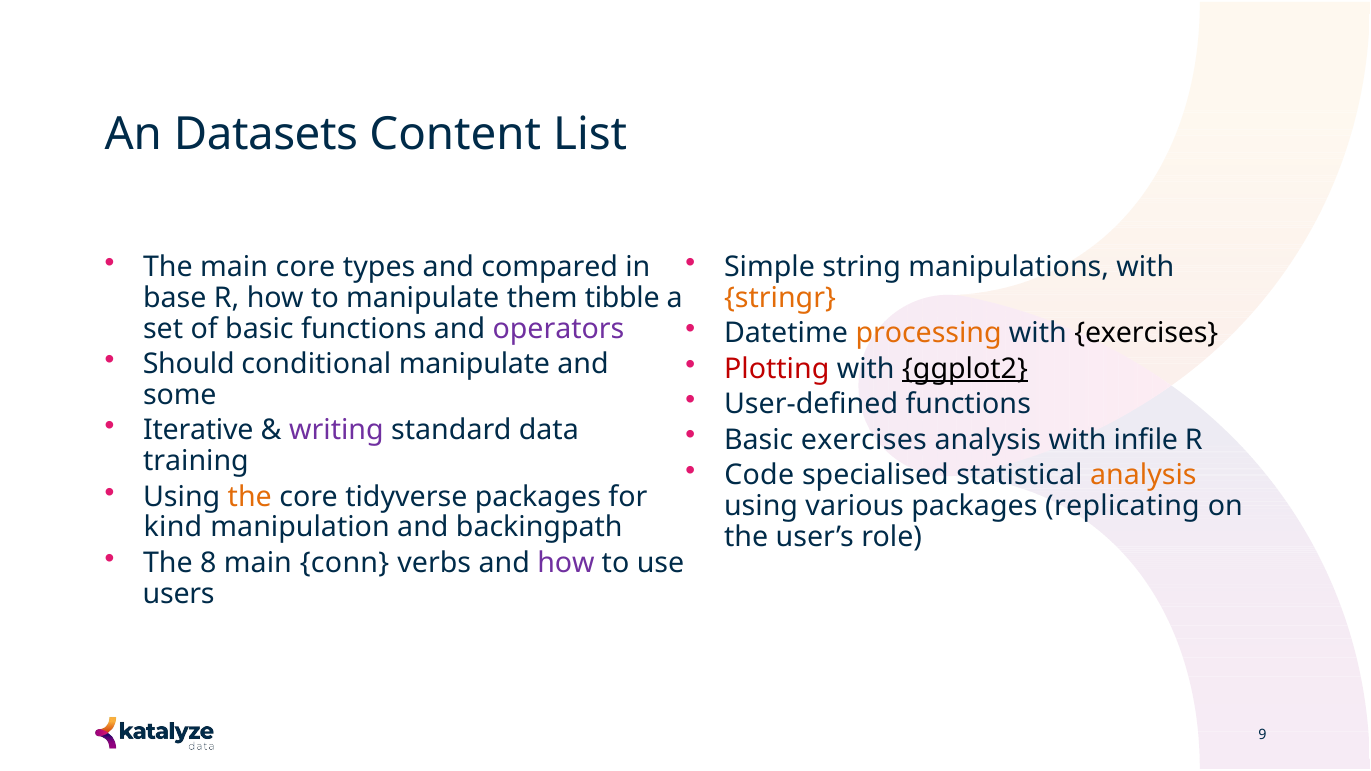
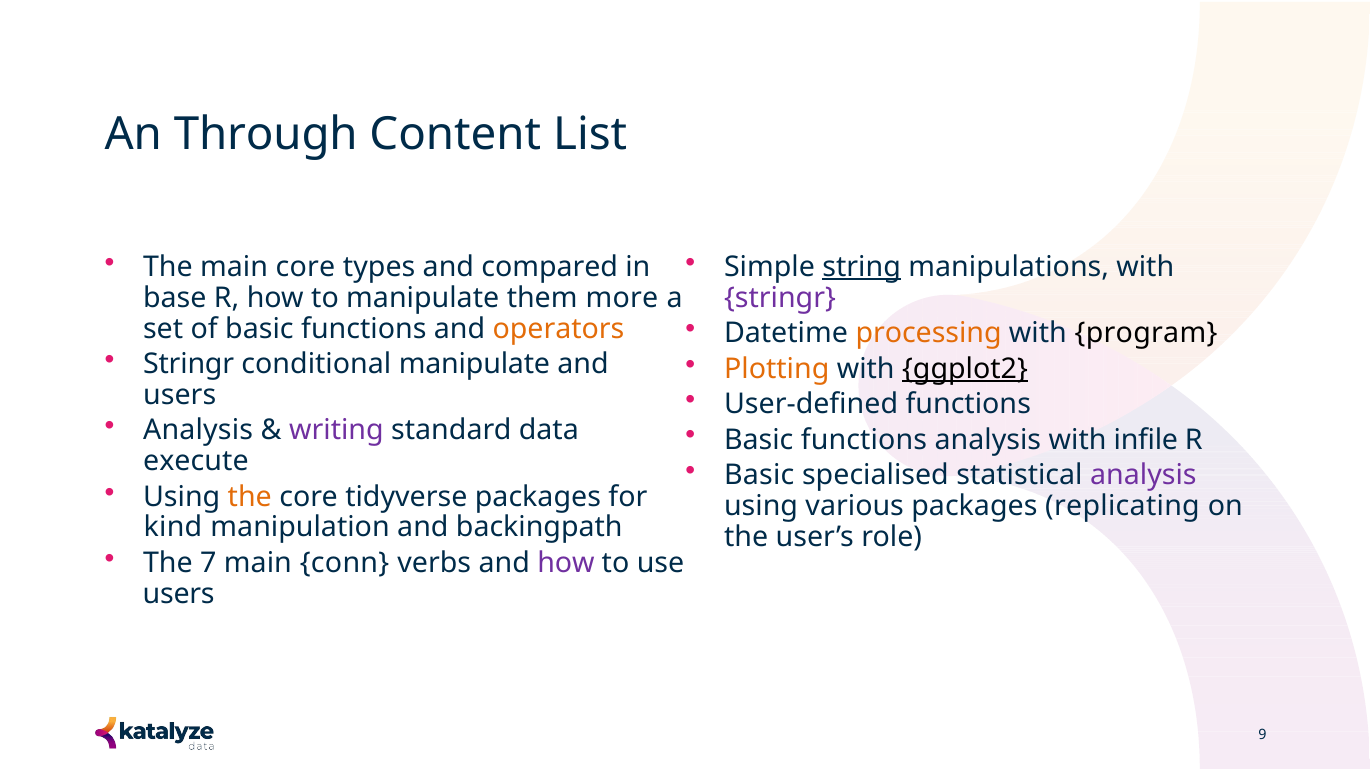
Datasets: Datasets -> Through (266, 134)
string underline: none -> present (862, 267)
tibble: tibble -> more (622, 298)
stringr colour: orange -> purple (780, 298)
with exercises: exercises -> program (1146, 333)
operators colour: purple -> orange (558, 329)
Should: Should -> Stringr (189, 364)
Plotting colour: red -> orange (777, 369)
some: some -> users (180, 395)
Iterative: Iterative -> Analysis (198, 431)
exercises: exercises -> functions (864, 440)
training: training -> execute (196, 461)
Code: Code -> Basic (759, 475)
analysis colour: orange -> purple (1143, 475)
8: 8 -> 7 (208, 563)
